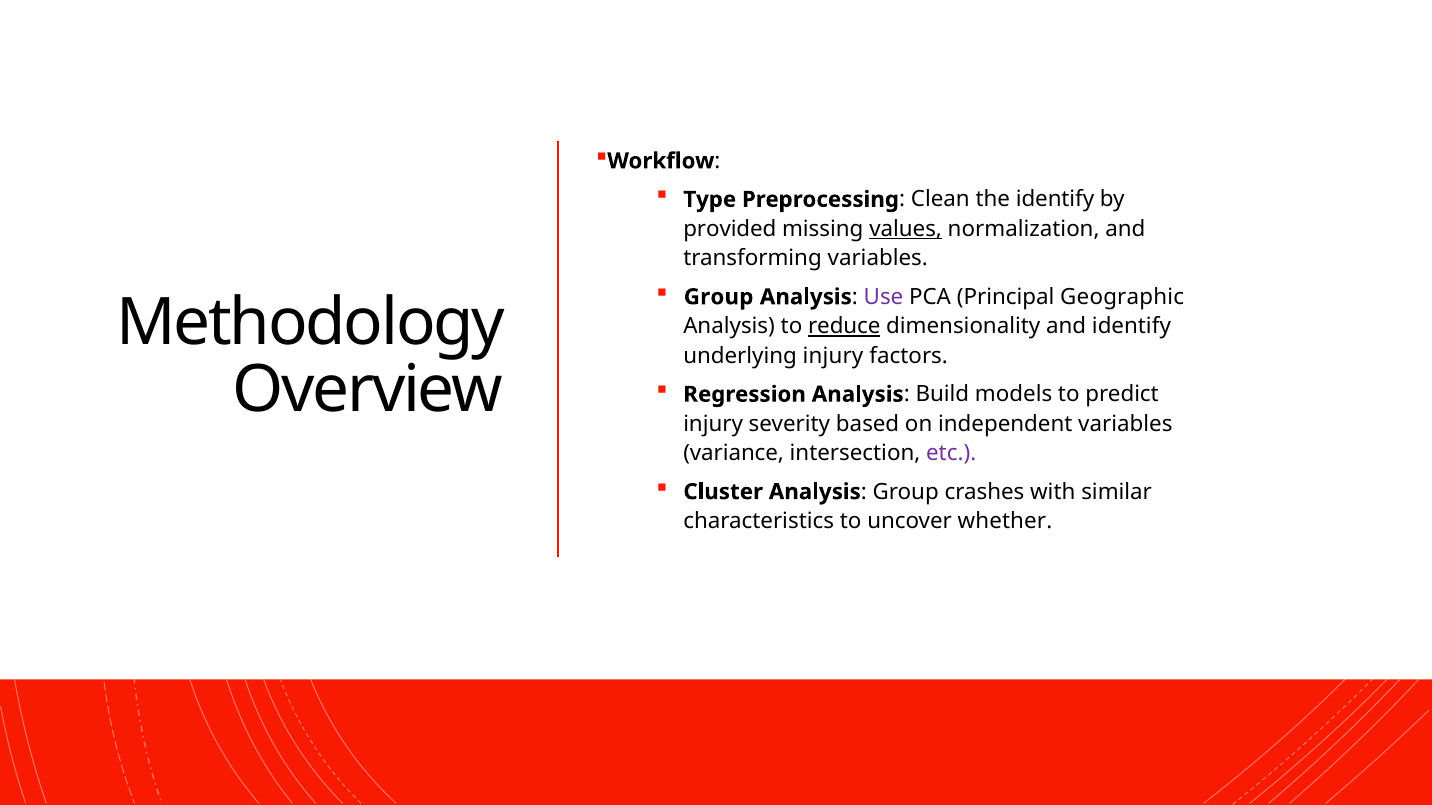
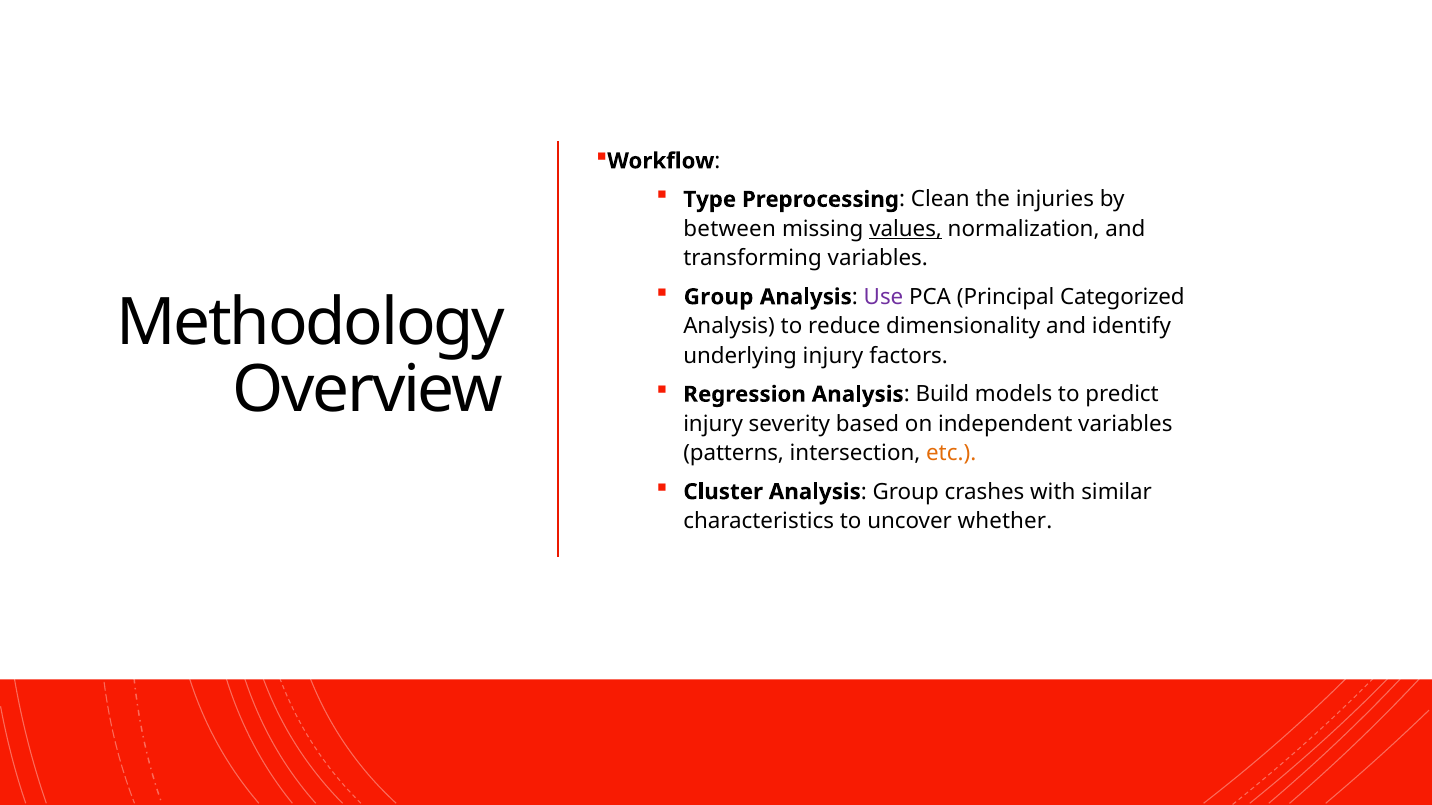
the identify: identify -> injuries (1055, 200)
provided: provided -> between (730, 229)
Geographic: Geographic -> Categorized (1122, 297)
reduce underline: present -> none (844, 327)
variance: variance -> patterns (734, 454)
etc colour: purple -> orange (951, 454)
